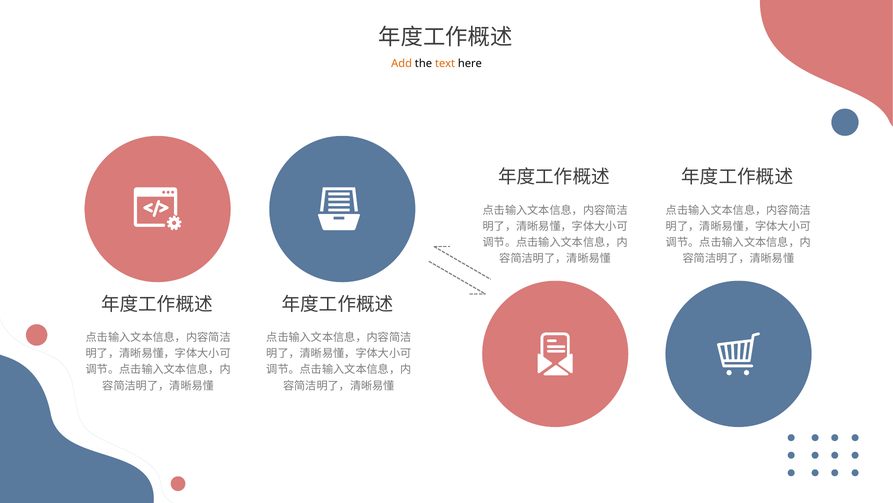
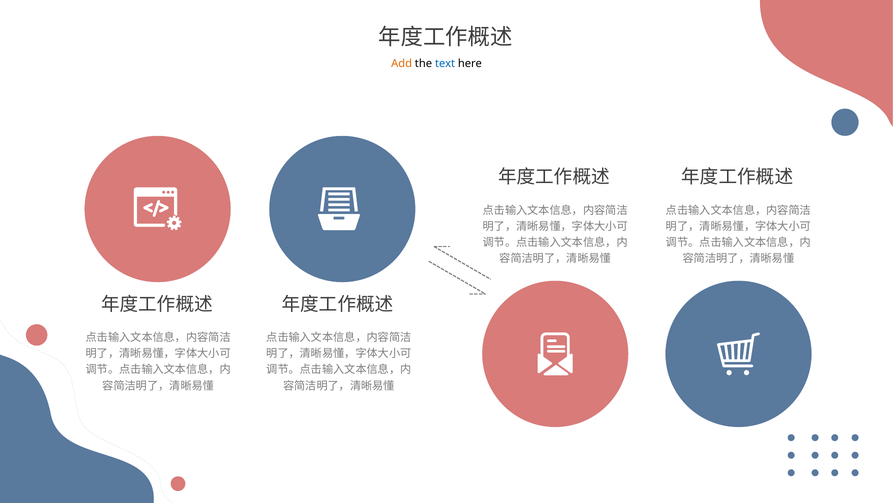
text colour: orange -> blue (445, 64)
